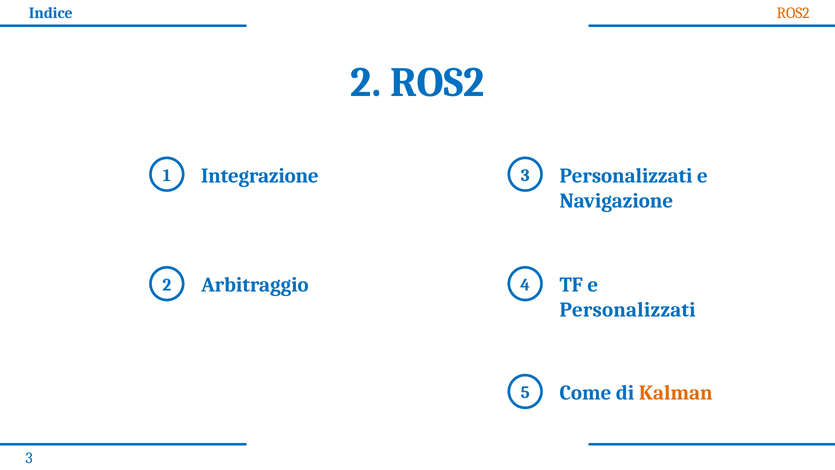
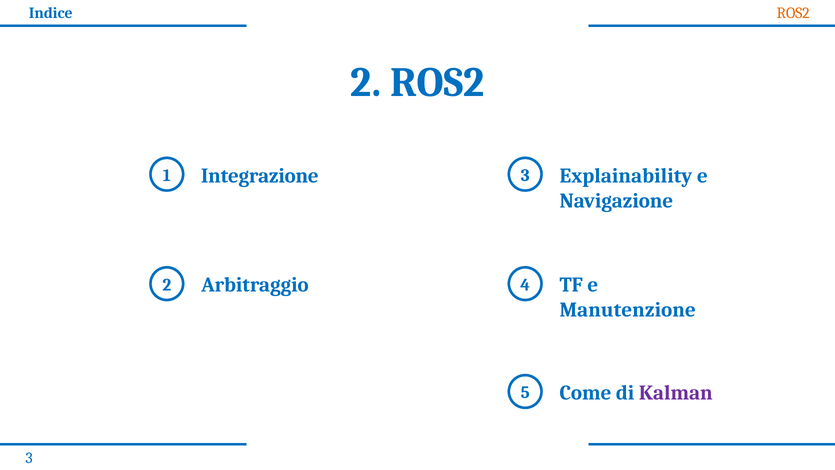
Personalizzati: Personalizzati -> Explainability (626, 176)
Personalizzati: Personalizzati -> Manutenzione (628, 310)
Kalman colour: orange -> purple (676, 392)
